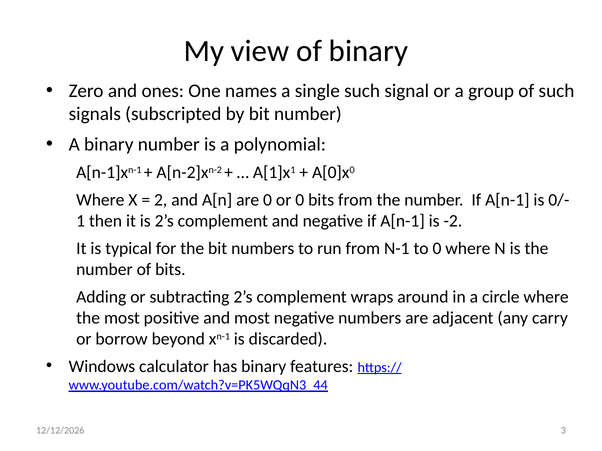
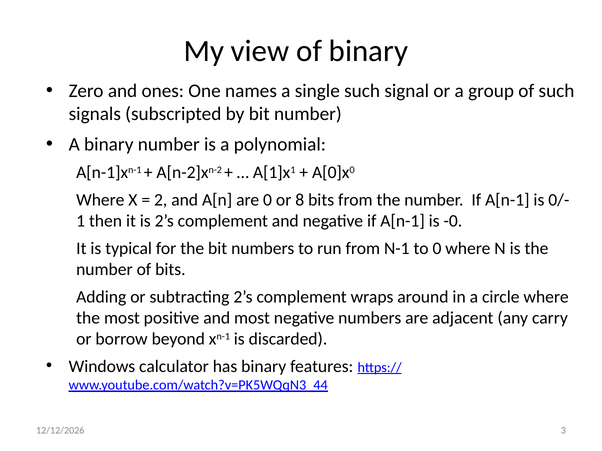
or 0: 0 -> 8 (300, 200)
-2: -2 -> -0 (453, 221)
